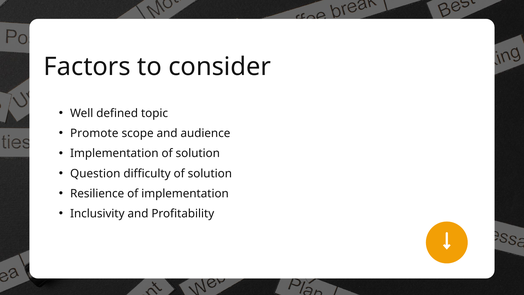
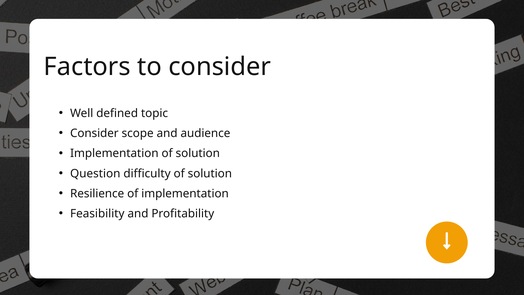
Promote: Promote -> Consider (94, 133)
Inclusivity: Inclusivity -> Feasibility (97, 213)
